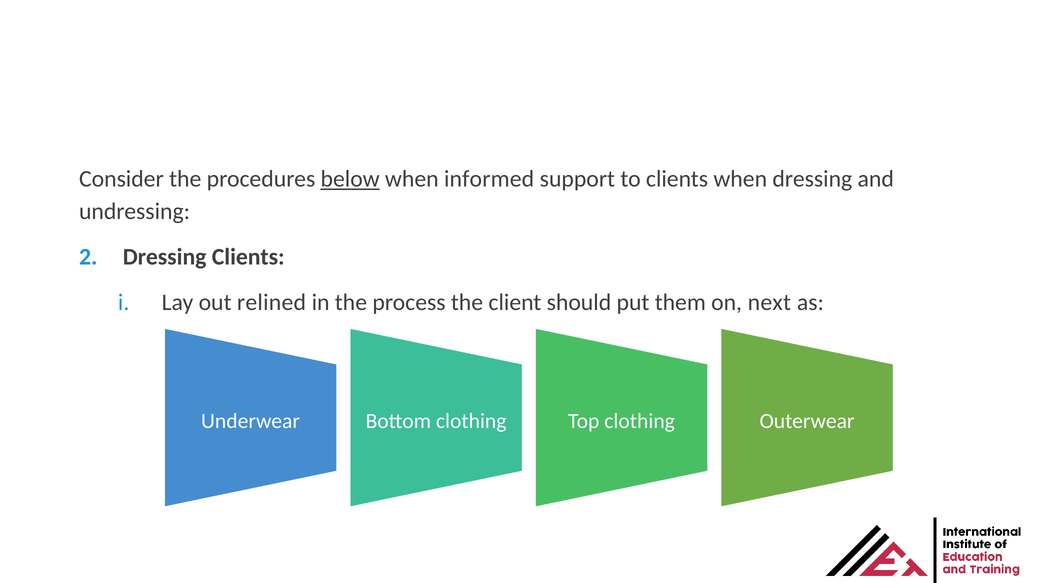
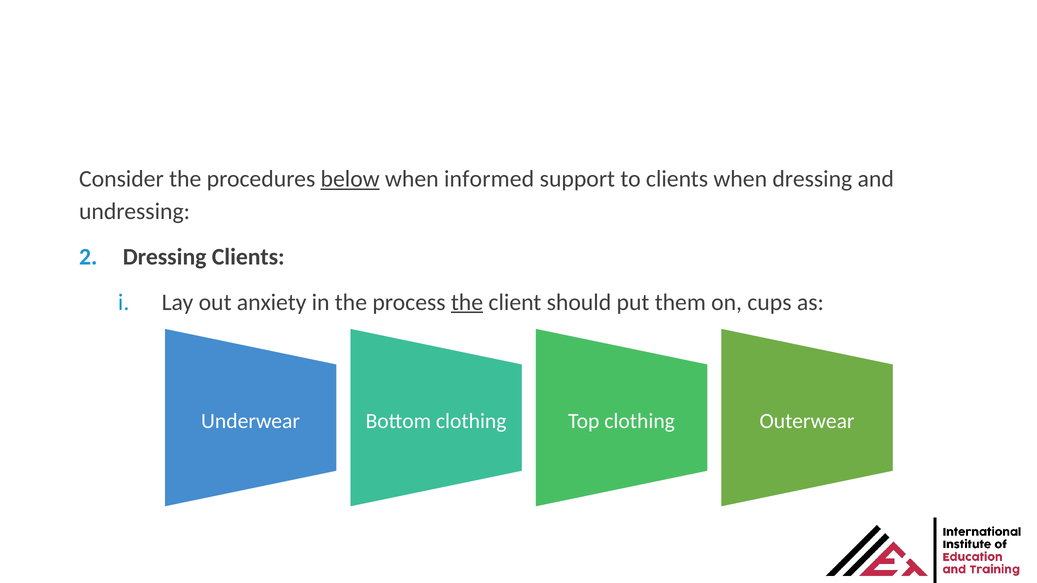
relined: relined -> anxiety (272, 302)
the underline: none -> present (467, 302)
next: next -> cups (769, 302)
